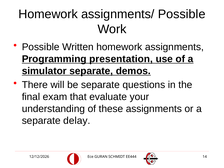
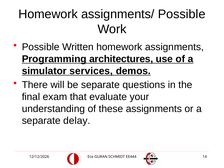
presentation: presentation -> architectures (121, 59)
simulator separate: separate -> services (91, 71)
